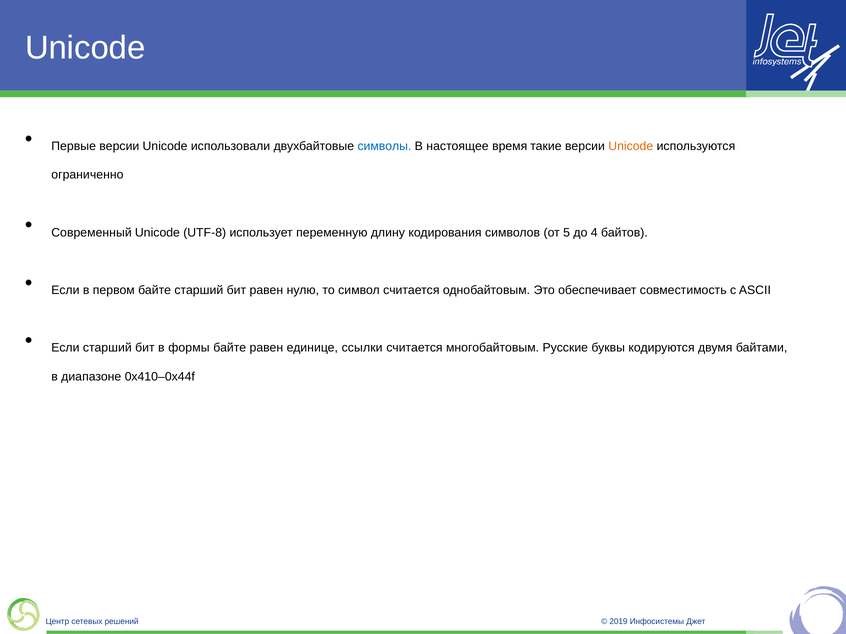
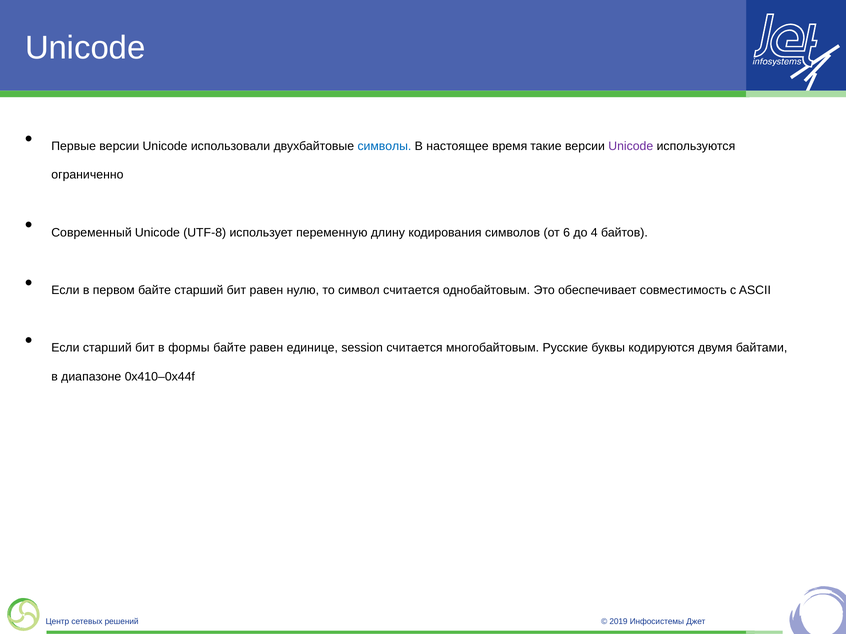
Unicode colour: orange -> purple (631, 146)
5: 5 -> 6 (567, 233)
ссылки: ссылки -> session (362, 348)
